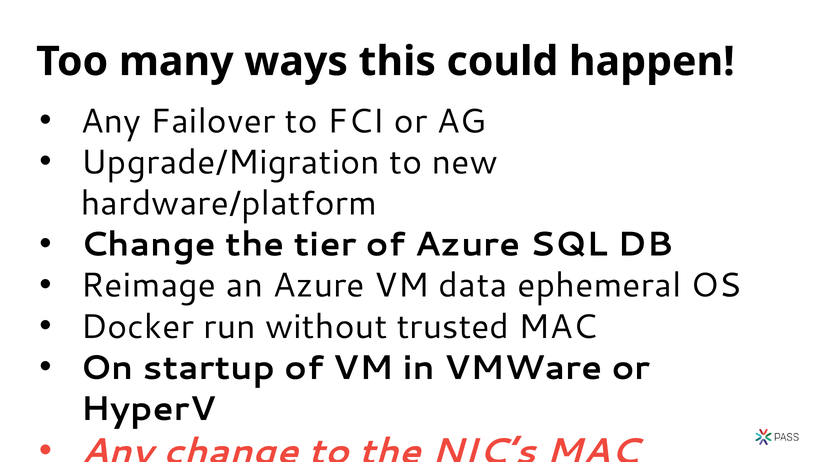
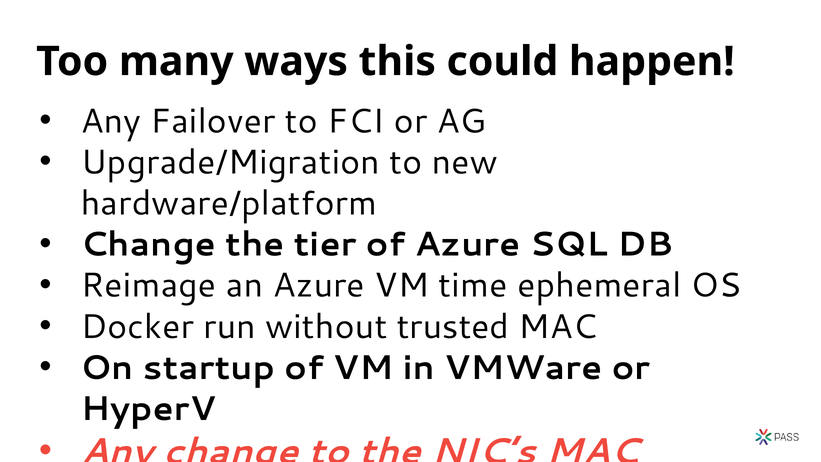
data: data -> time (473, 286)
